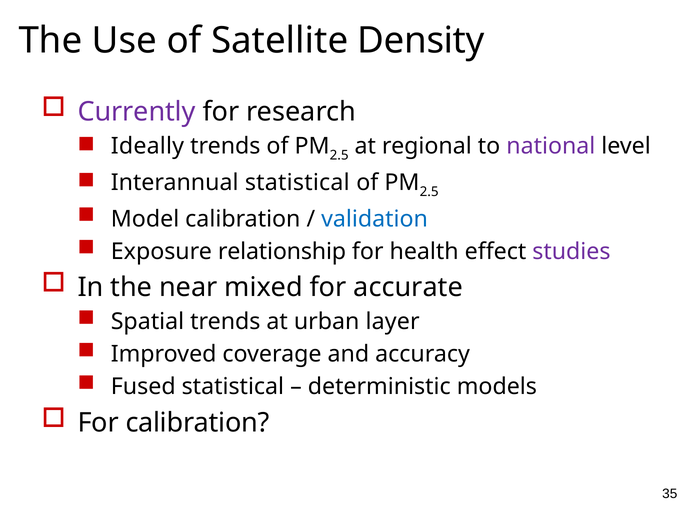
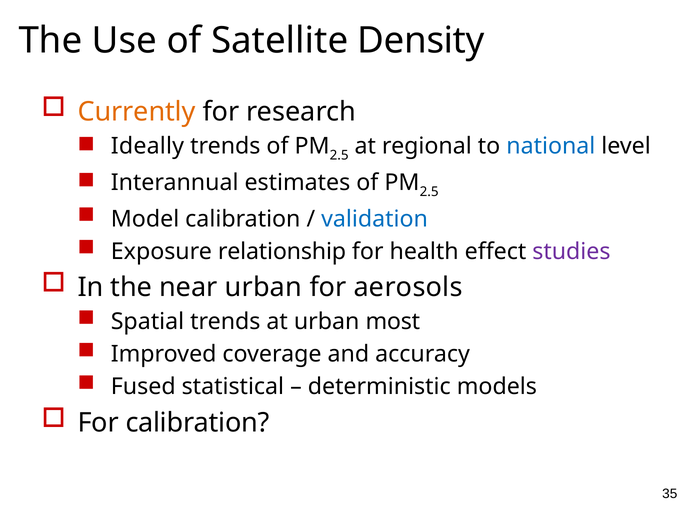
Currently colour: purple -> orange (137, 112)
national colour: purple -> blue (551, 146)
Interannual statistical: statistical -> estimates (297, 183)
near mixed: mixed -> urban (263, 287)
accurate: accurate -> aerosols (408, 287)
layer: layer -> most (393, 322)
